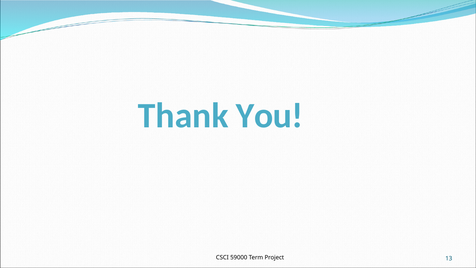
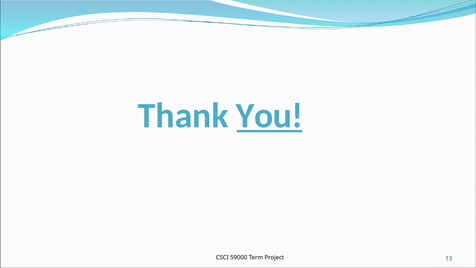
You underline: none -> present (270, 116)
